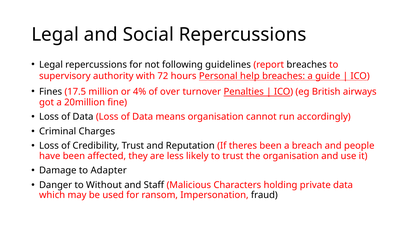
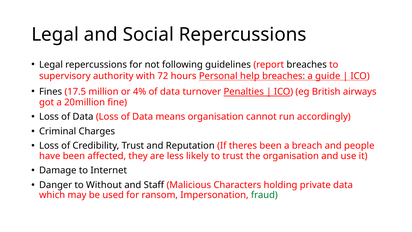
4% of over: over -> data (170, 92)
Adapter: Adapter -> Internet (109, 170)
fraud colour: black -> green (264, 195)
